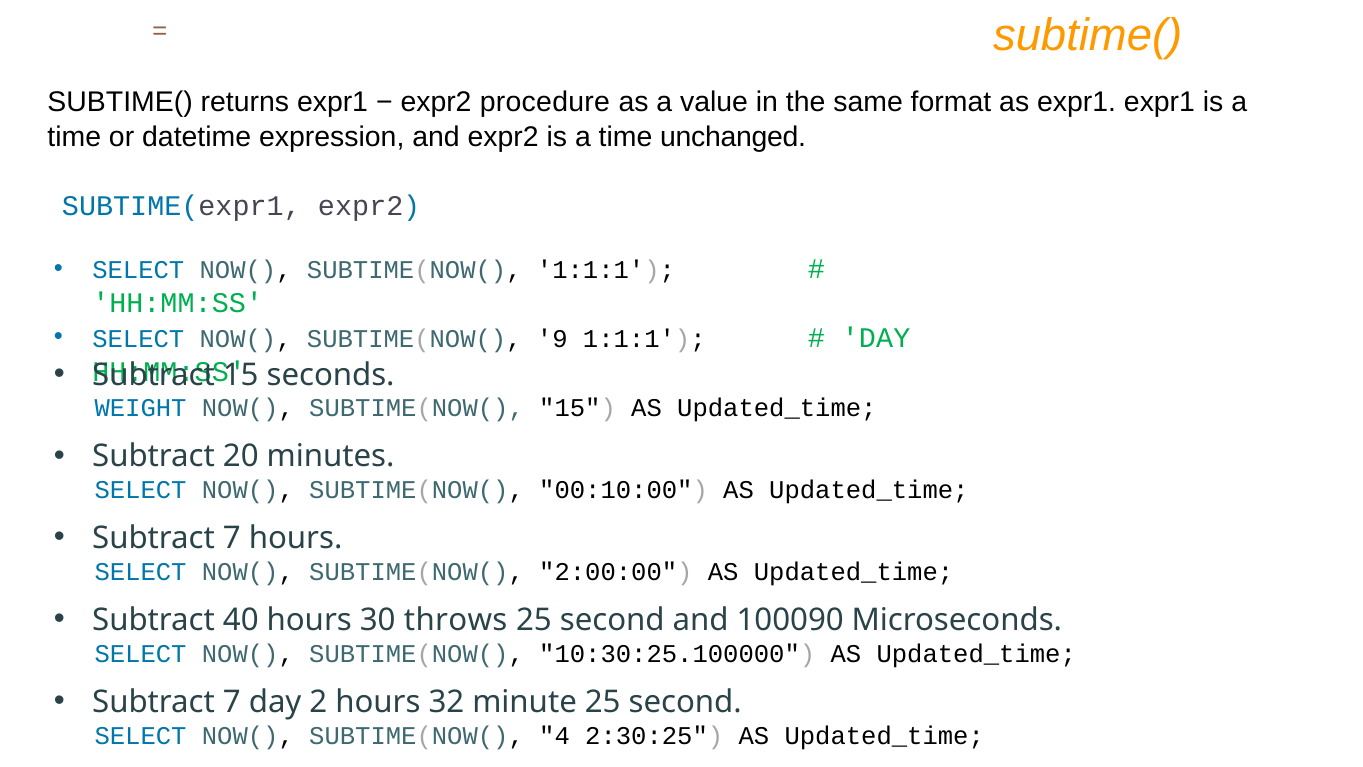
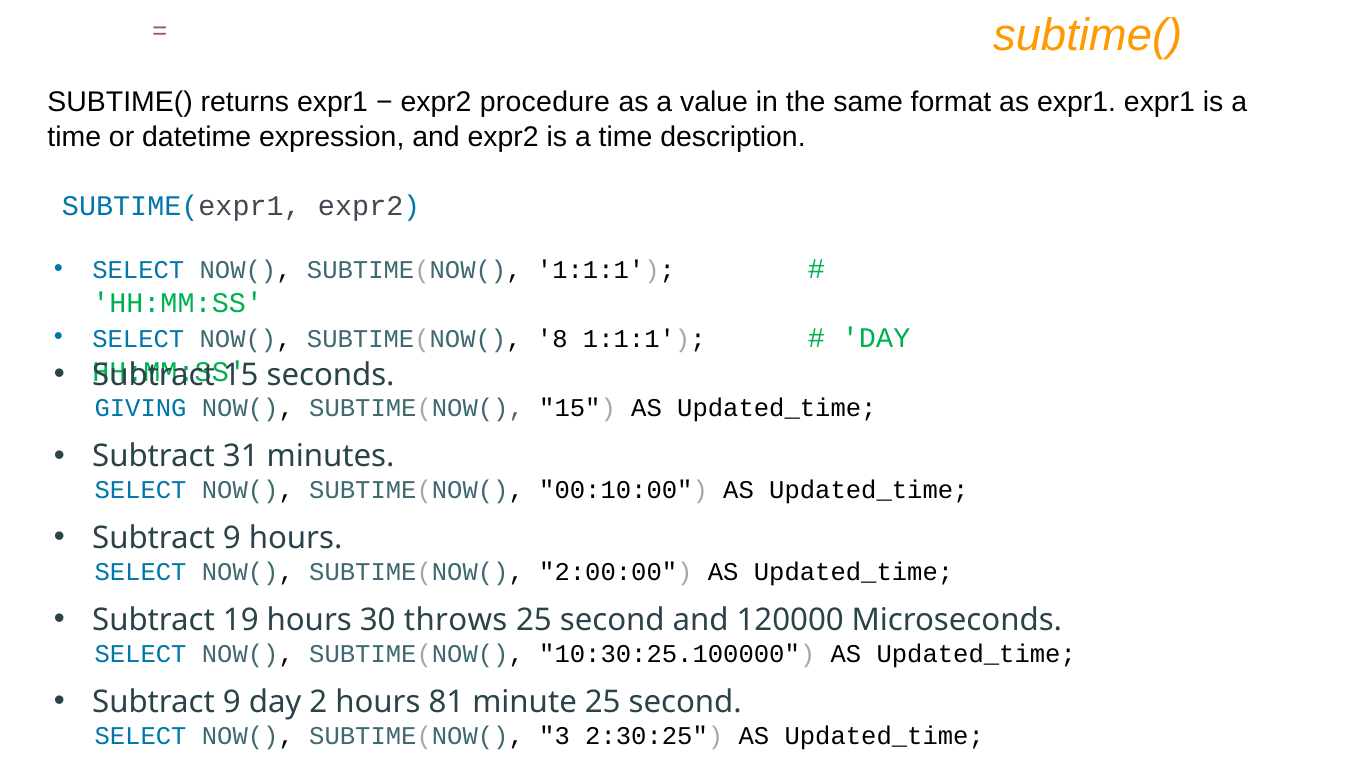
unchanged: unchanged -> description (733, 137)
9: 9 -> 8 (552, 339)
WEIGHT: WEIGHT -> GIVING (141, 408)
20: 20 -> 31 (241, 456)
7: 7 -> 9 (232, 538)
40: 40 -> 19 (241, 620)
100090: 100090 -> 120000 (790, 620)
7: 7 -> 9 (232, 702)
32: 32 -> 81 (446, 702)
4: 4 -> 3 (555, 735)
